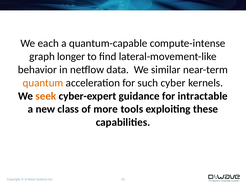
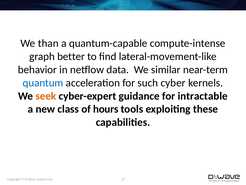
each: each -> than (48, 43)
longer: longer -> better (71, 56)
quantum colour: orange -> blue (43, 83)
more: more -> hours (106, 109)
